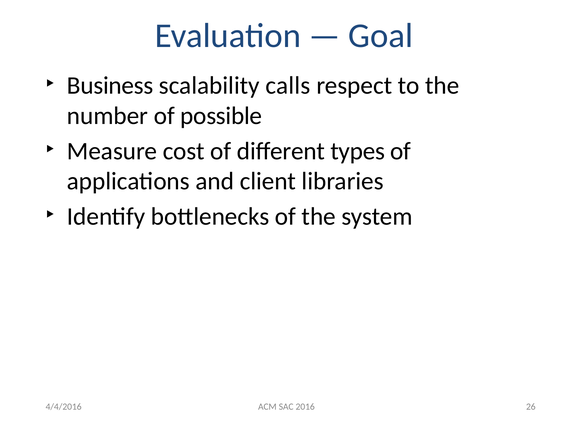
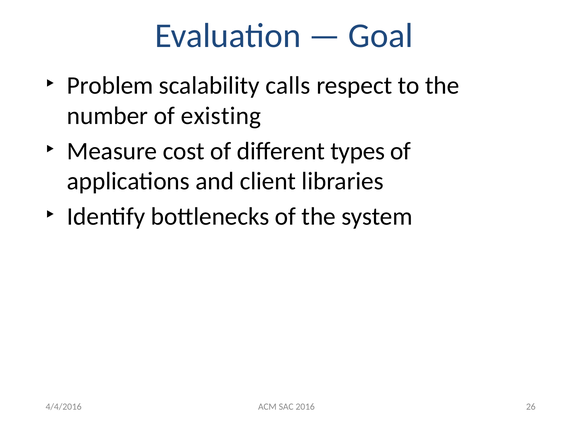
Business: Business -> Problem (110, 85)
possible: possible -> existing (221, 116)
